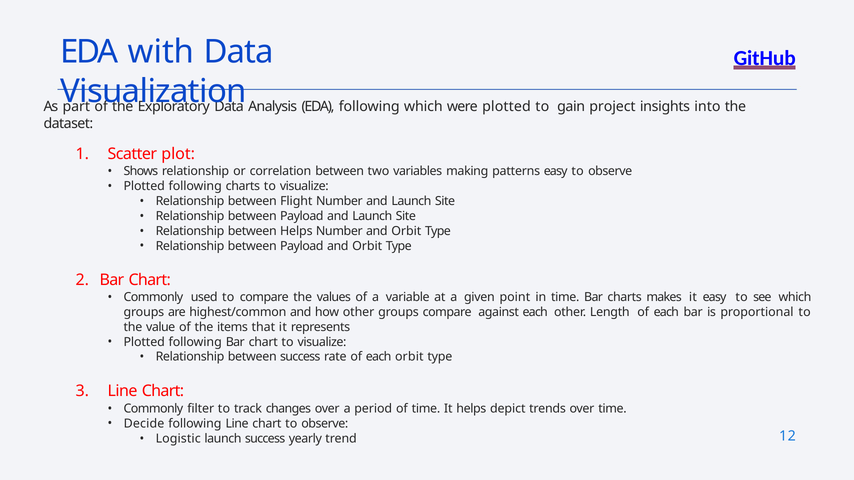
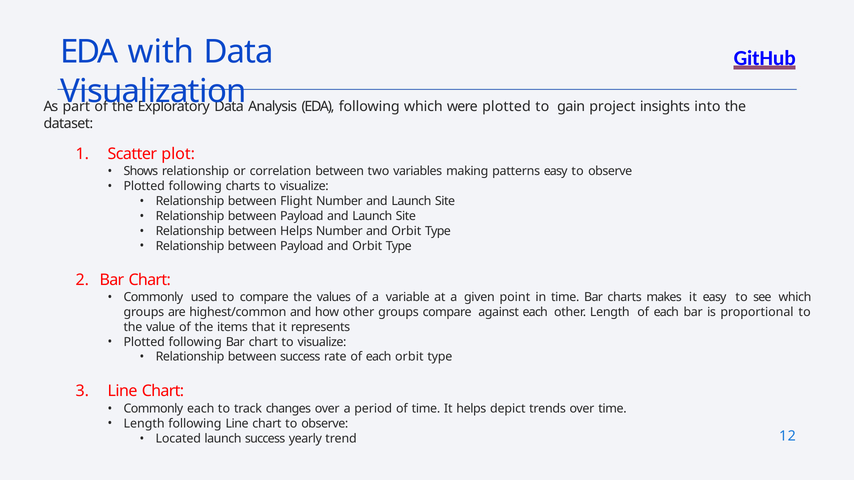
Commonly filter: filter -> each (201, 409)
Decide: Decide -> Length (144, 424)
Logistic: Logistic -> Located (178, 439)
